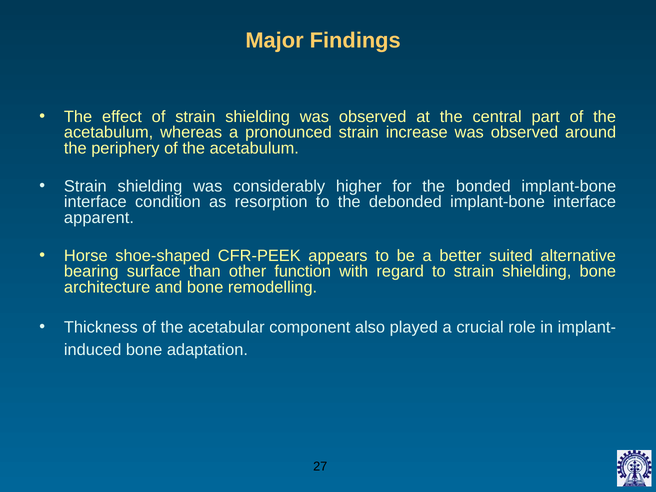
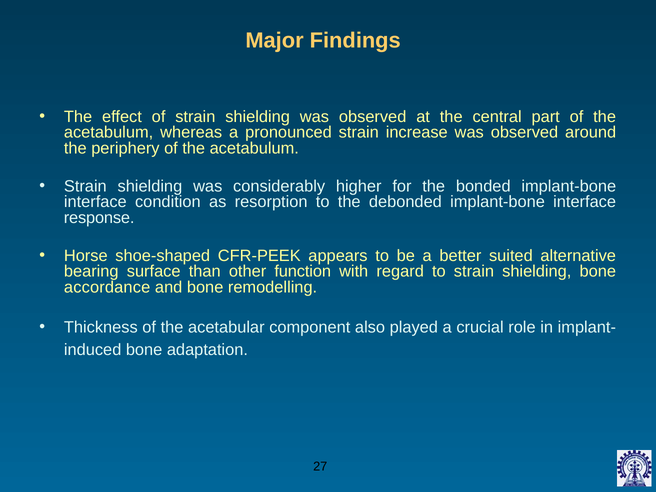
apparent: apparent -> response (99, 218)
architecture: architecture -> accordance (107, 287)
